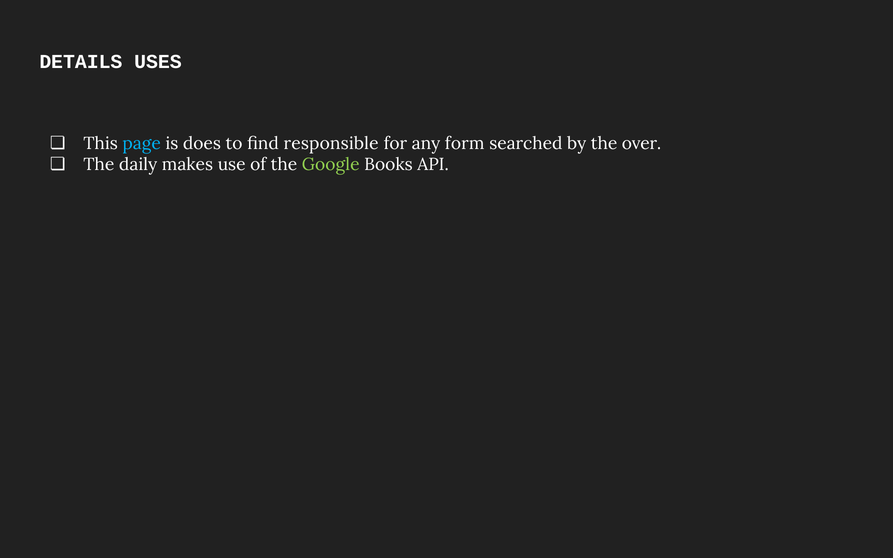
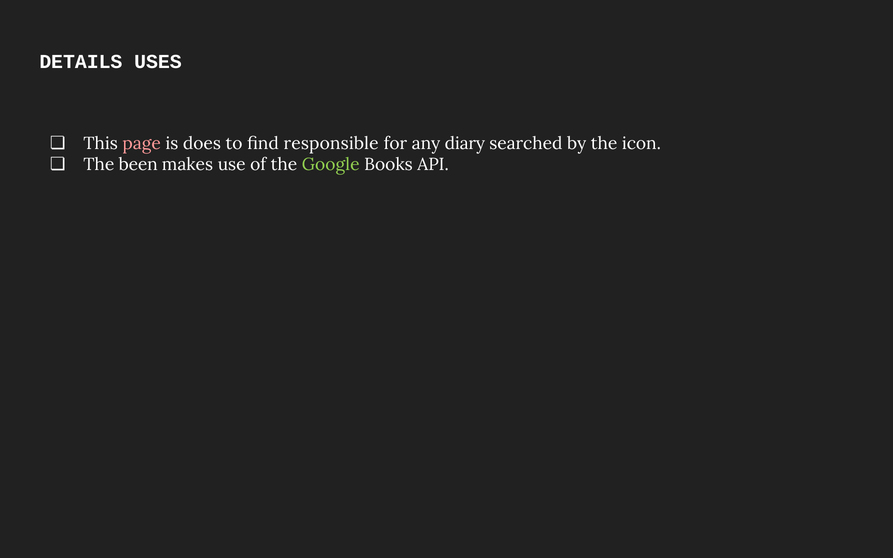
page colour: light blue -> pink (142, 144)
form: form -> diary (465, 144)
over: over -> icon (641, 144)
daily: daily -> been (138, 165)
